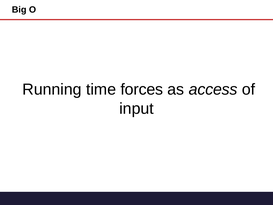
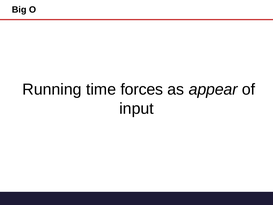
access: access -> appear (213, 89)
